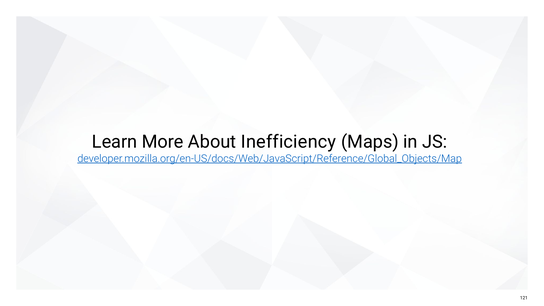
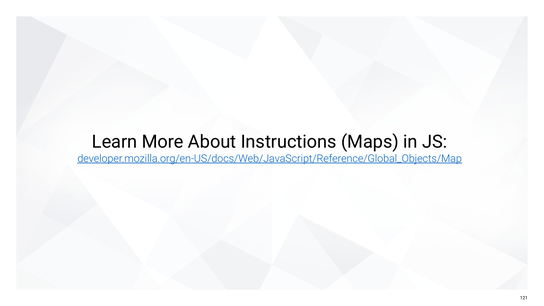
Inefficiency: Inefficiency -> Instructions (289, 142)
